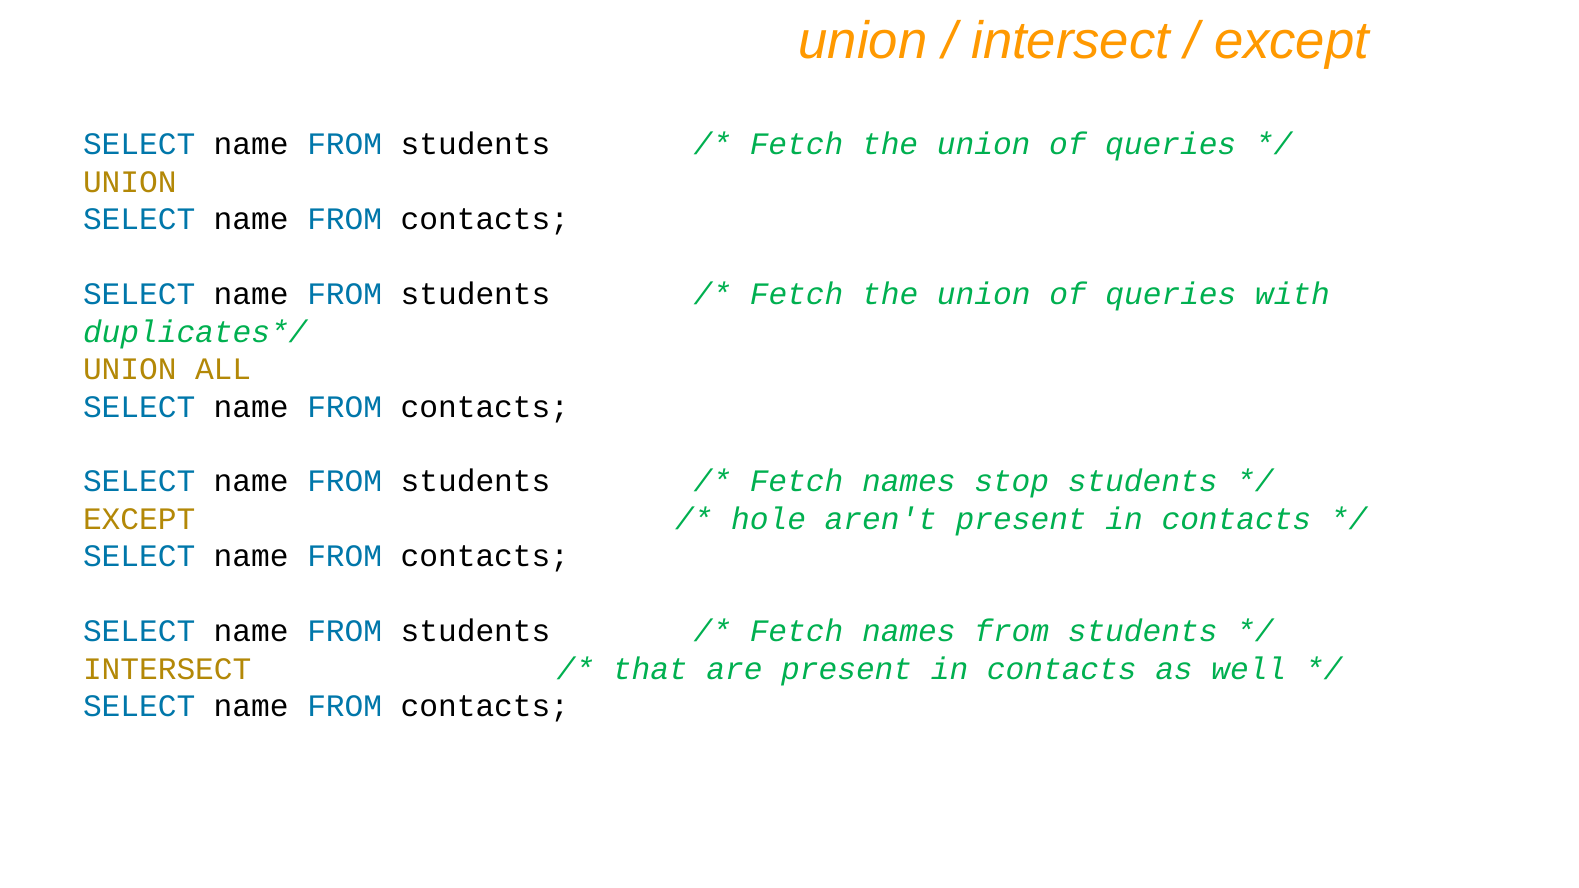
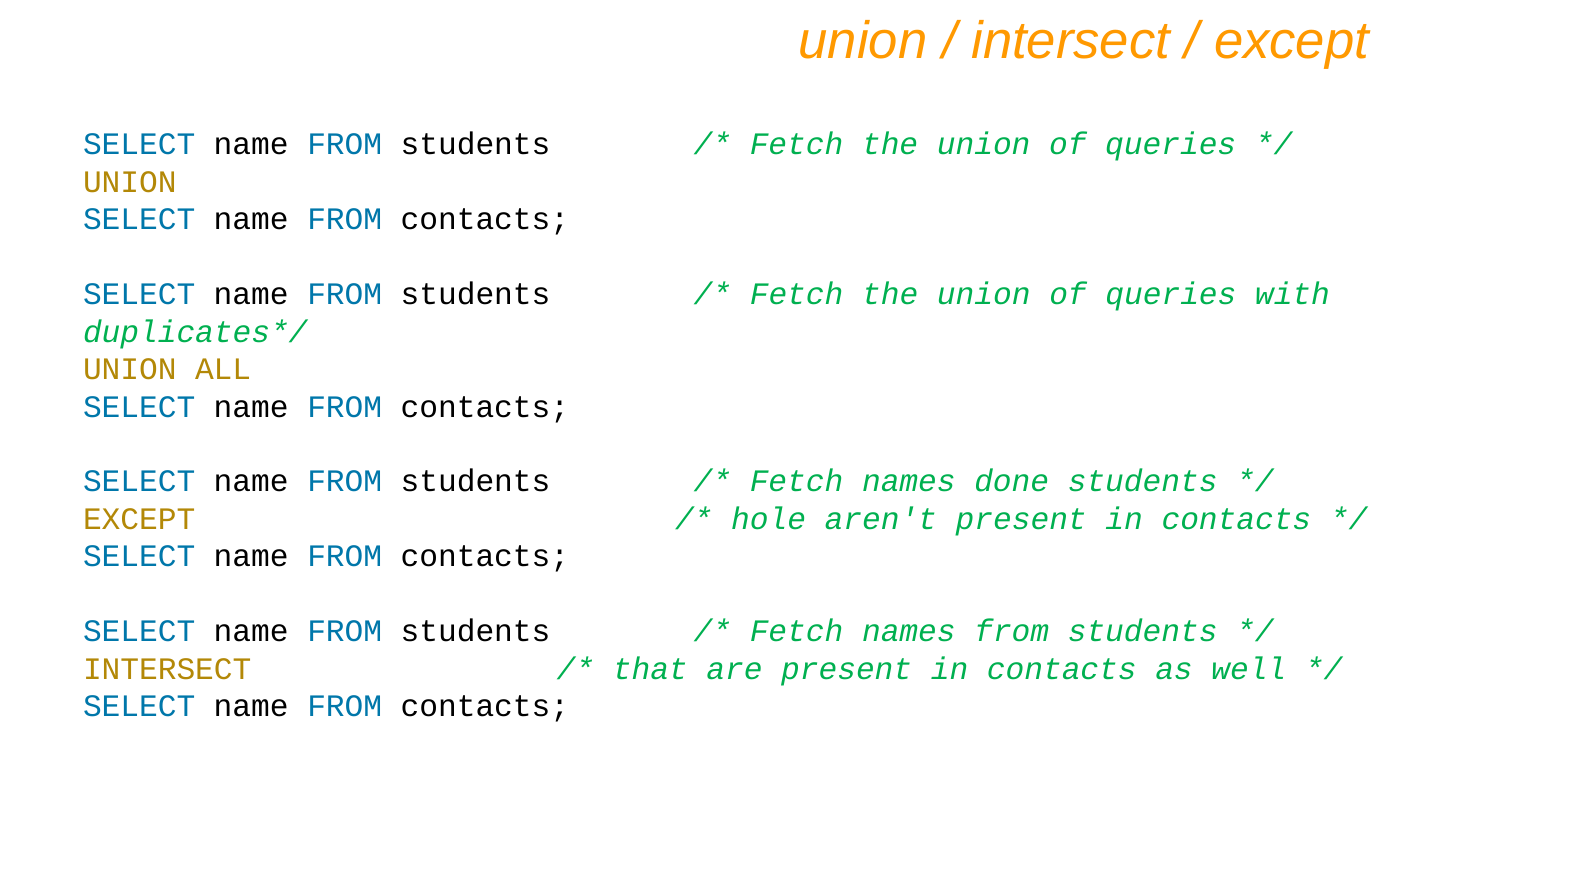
stop: stop -> done (1012, 482)
